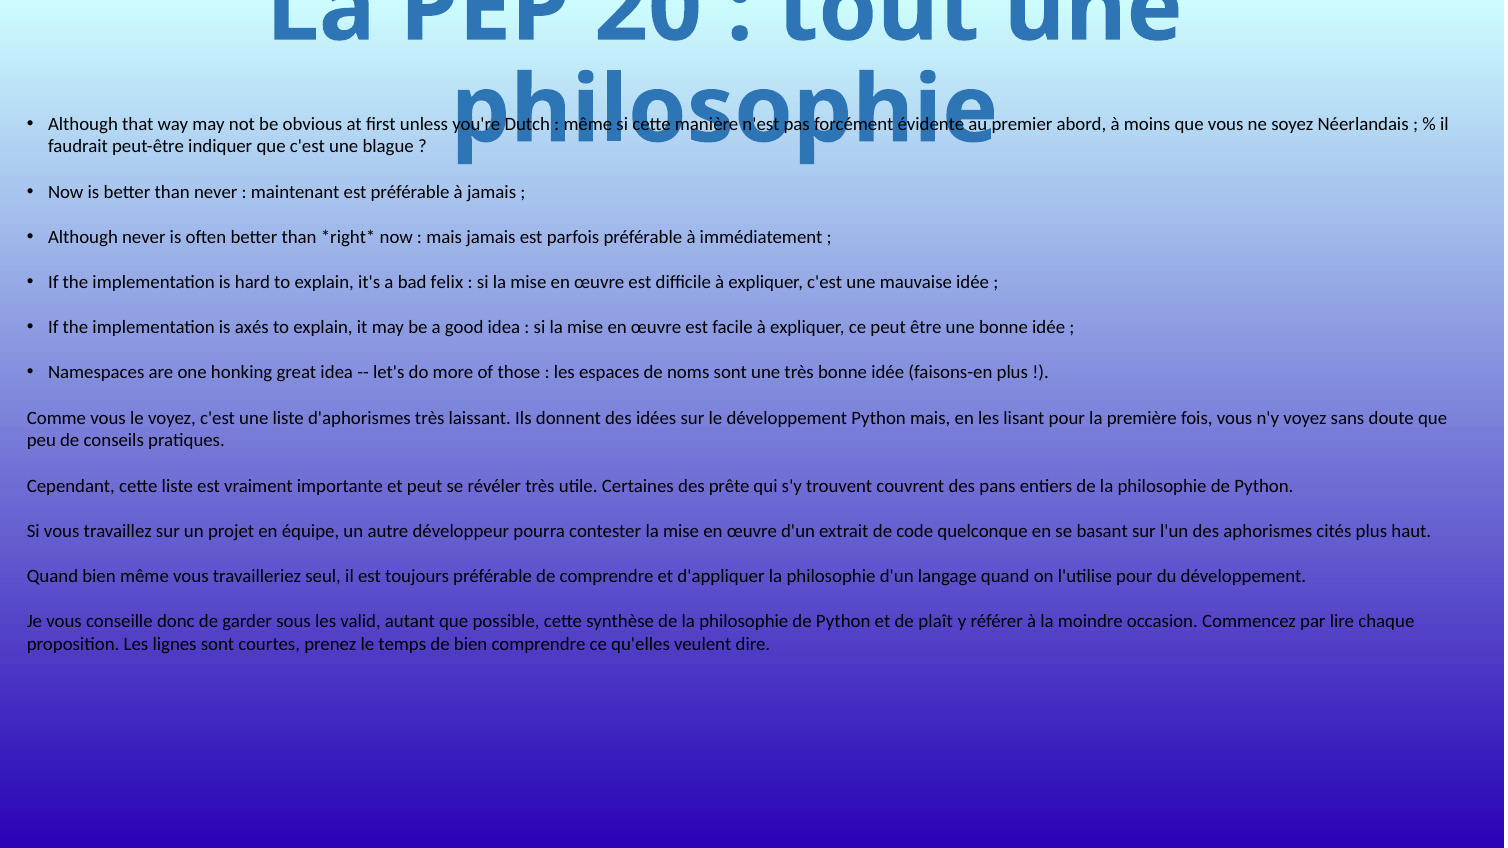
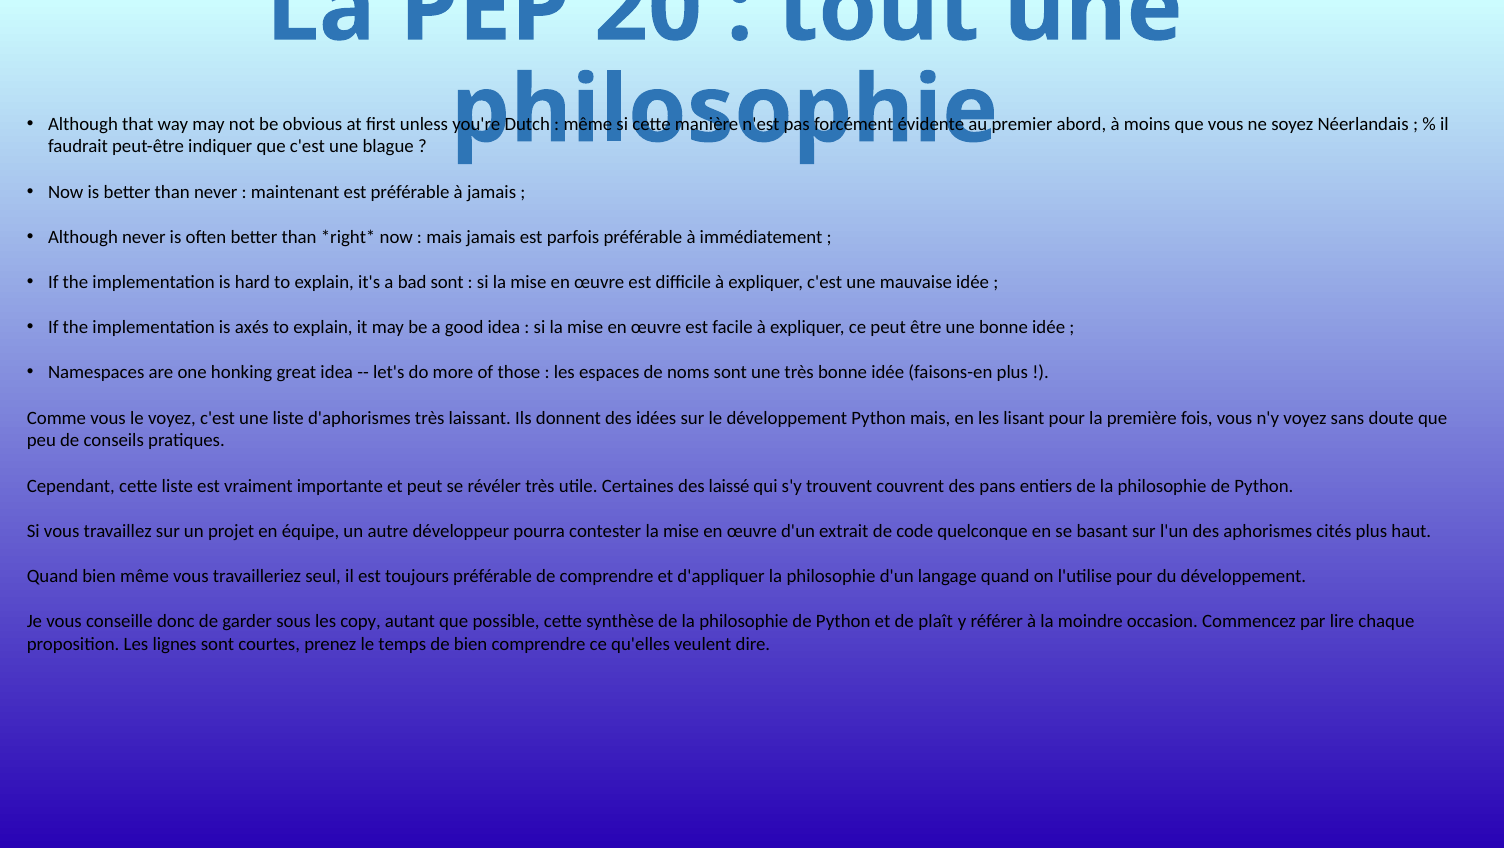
bad felix: felix -> sont (447, 282)
prête: prête -> laissé (729, 486)
valid: valid -> copy (361, 622)
